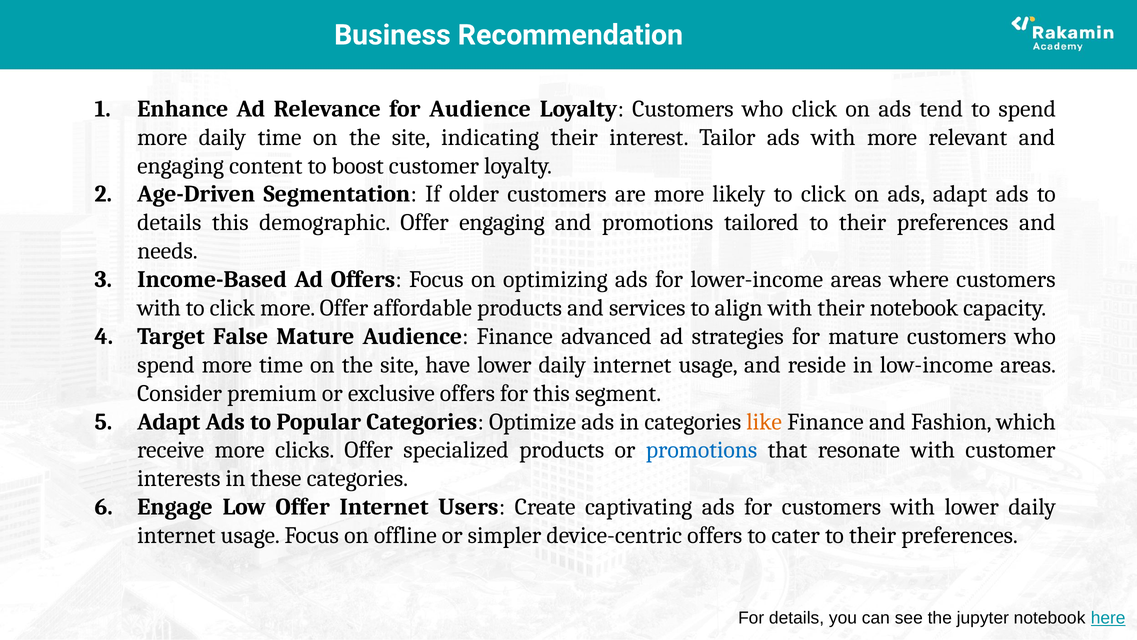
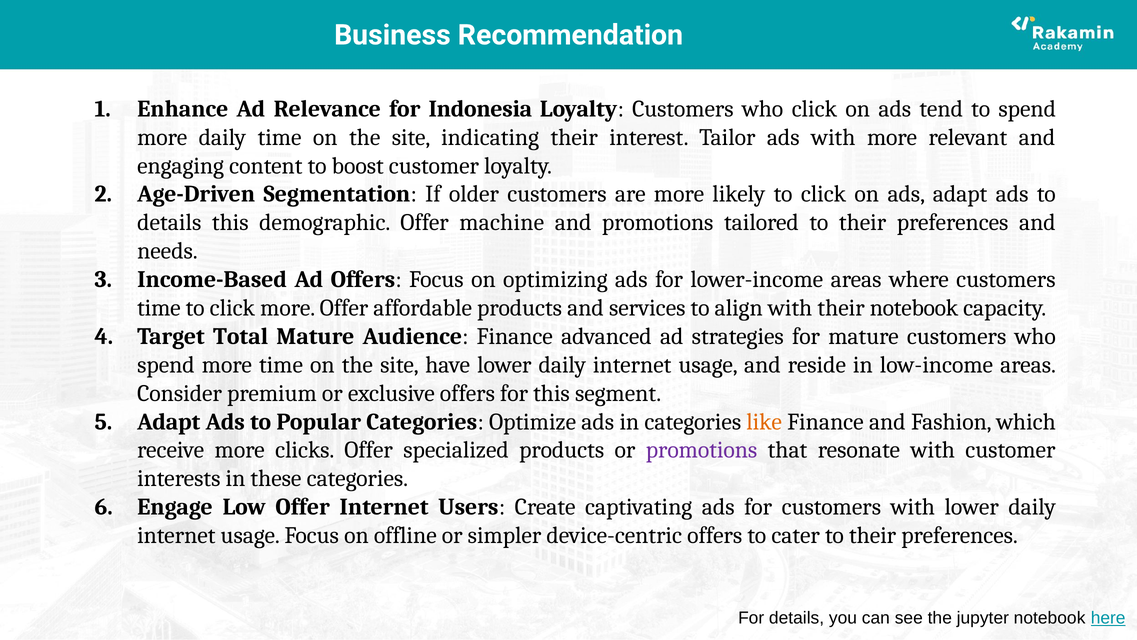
for Audience: Audience -> Indonesia (480, 109)
Offer engaging: engaging -> machine (502, 222)
with: with -> time (159, 308)
False: False -> Total (241, 336)
promotions colour: blue -> purple (702, 450)
